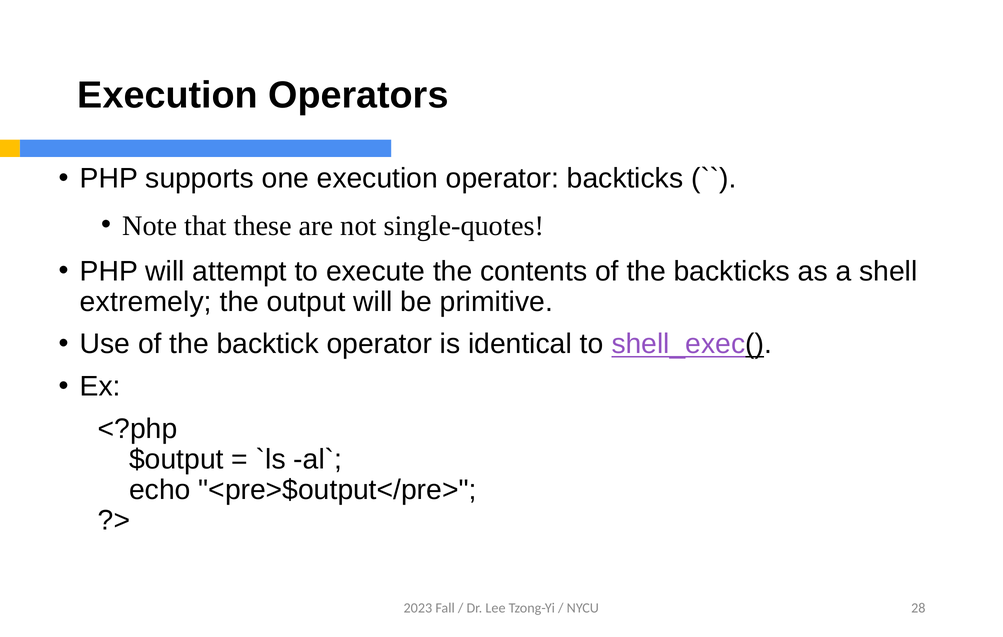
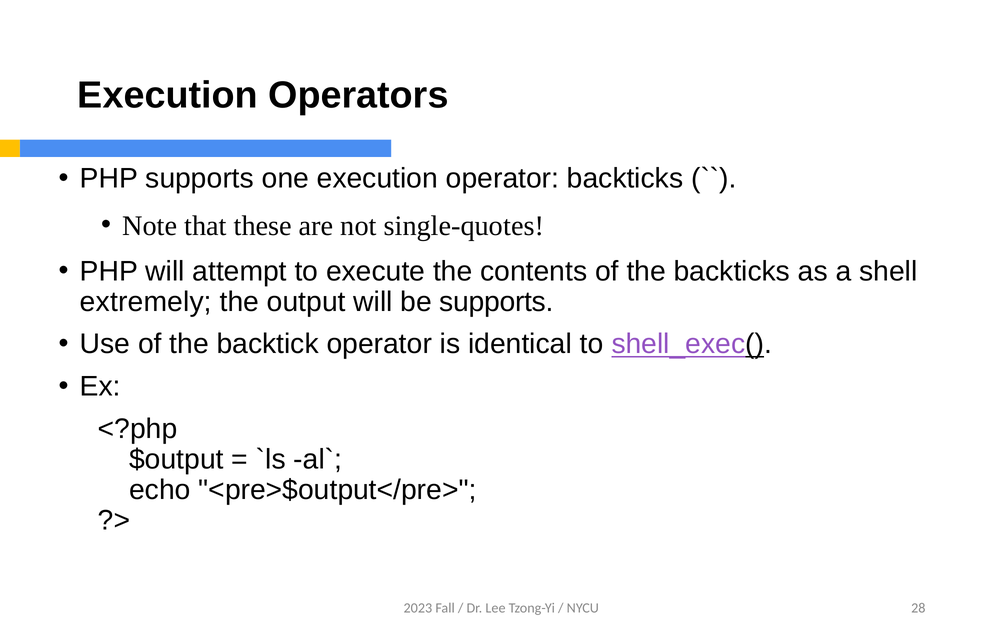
be primitive: primitive -> supports (497, 302)
